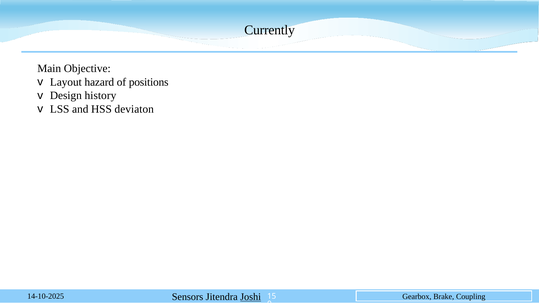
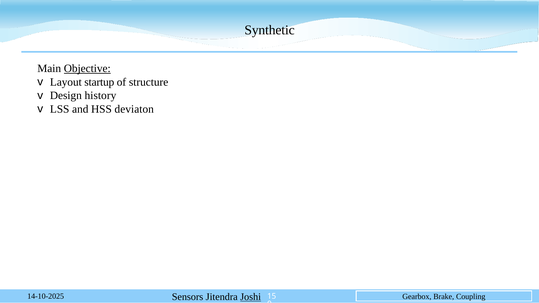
Currently: Currently -> Synthetic (270, 30)
Objective underline: none -> present (87, 69)
hazard: hazard -> startup (99, 82)
positions: positions -> structure (149, 82)
